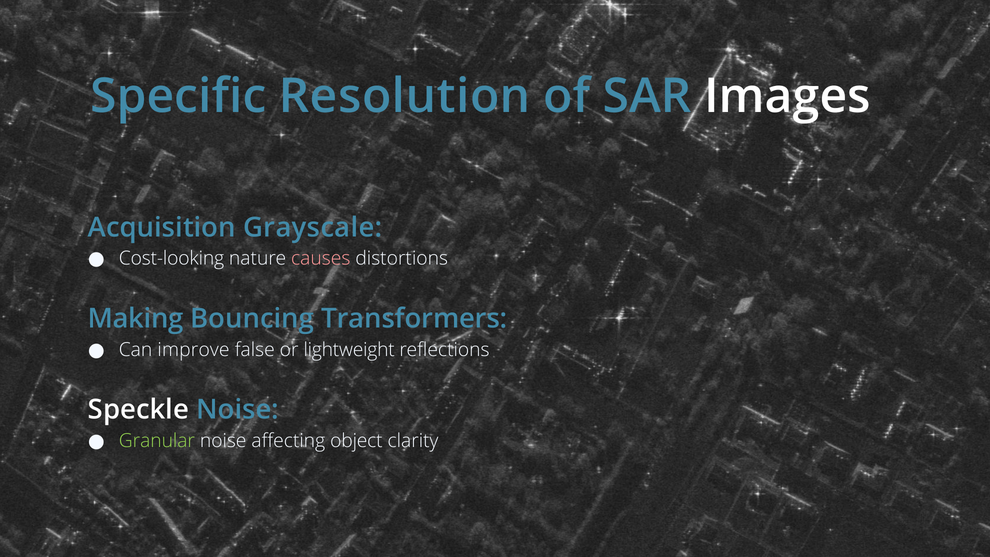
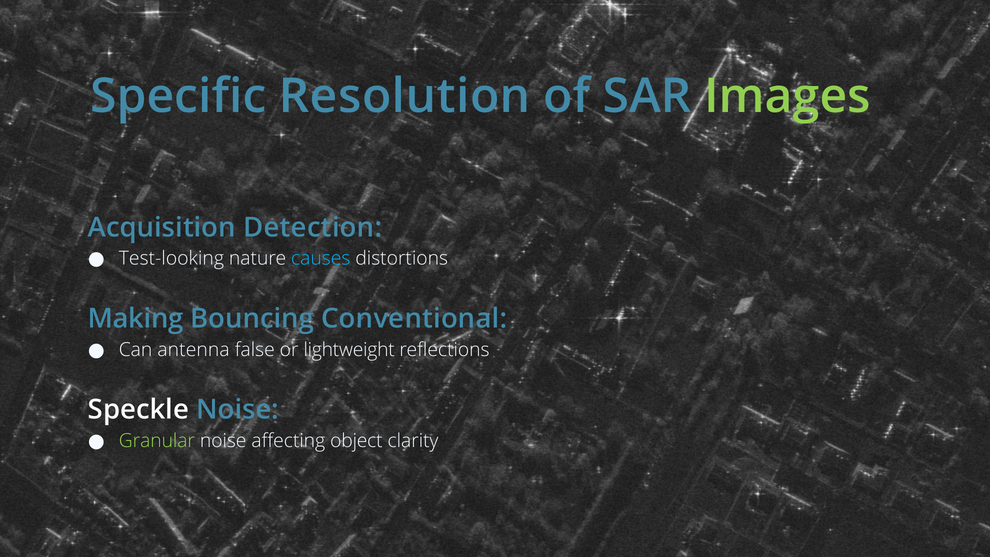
Images colour: white -> light green (787, 96)
Grayscale: Grayscale -> Detection (313, 228)
Cost-looking: Cost-looking -> Test-looking (171, 259)
causes colour: pink -> light blue (321, 259)
Transformers: Transformers -> Conventional (414, 319)
improve: improve -> antenna (194, 350)
